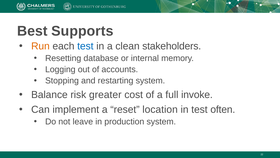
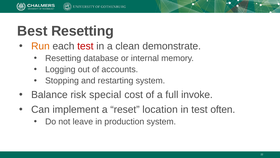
Best Supports: Supports -> Resetting (83, 31)
test colour: blue -> red (85, 46)
stakeholders: stakeholders -> demonstrate (172, 46)
greater: greater -> special (105, 94)
